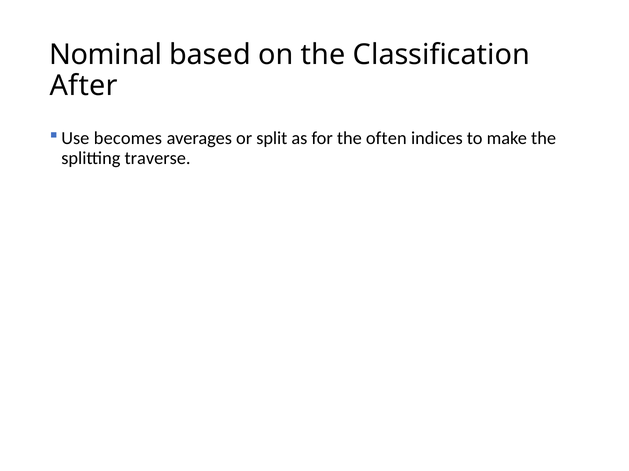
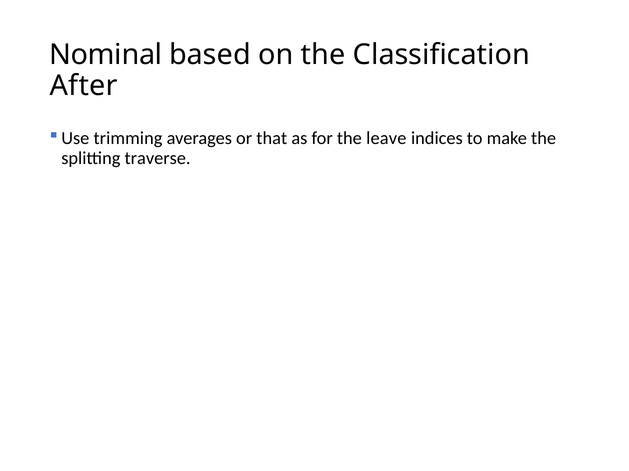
becomes: becomes -> trimming (128, 139)
split: split -> that (272, 139)
often: often -> leave (386, 139)
